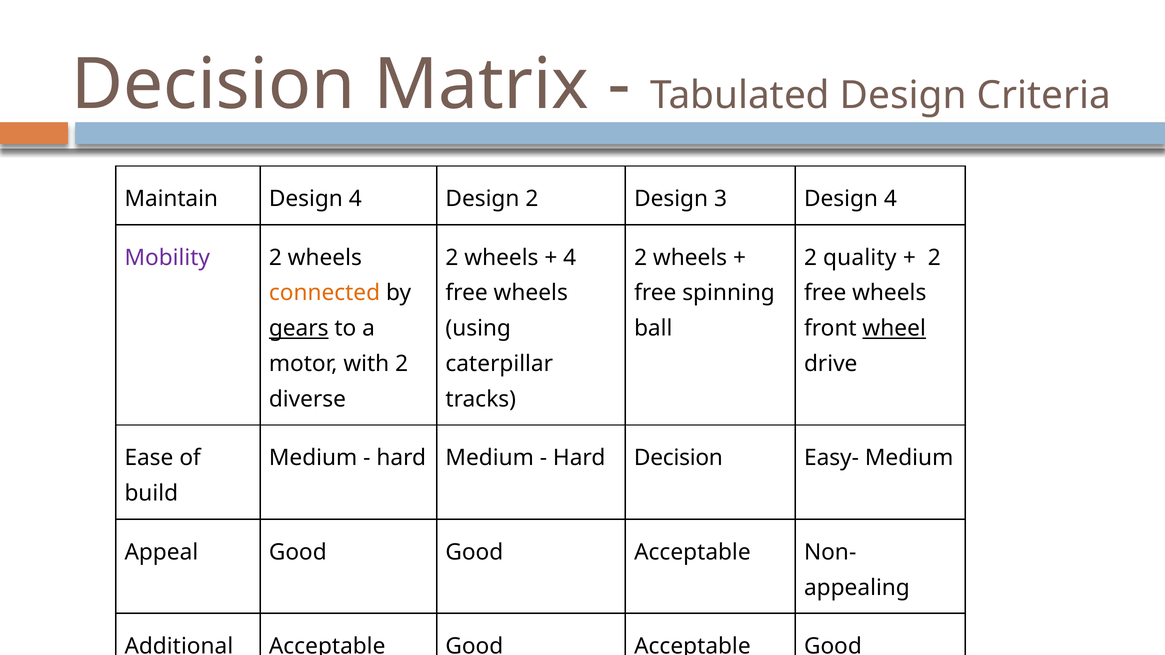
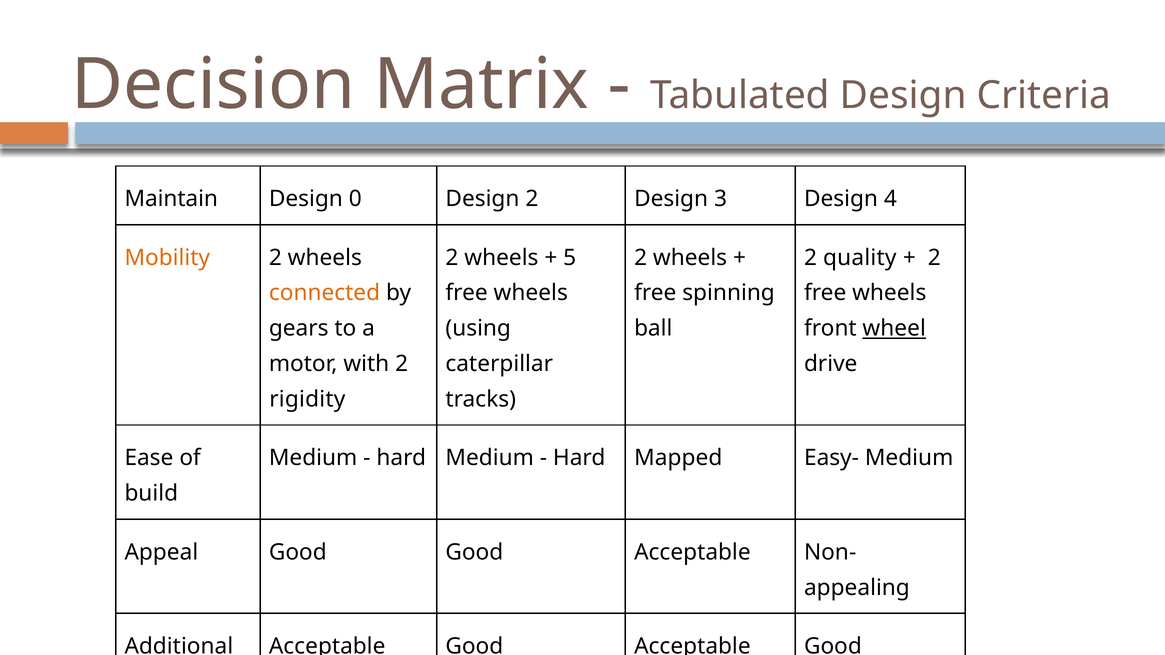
4: 4 -> 0 (355, 199)
Mobility colour: purple -> orange (167, 258)
4: 4 -> 5 (570, 258)
gears underline: present -> none (299, 329)
diverse: diverse -> rigidity (307, 400)
Hard Decision: Decision -> Mapped (678, 458)
